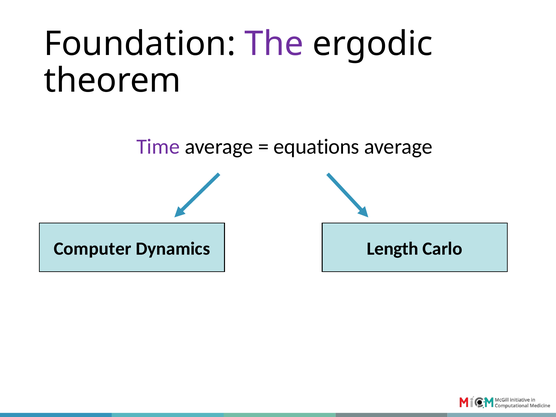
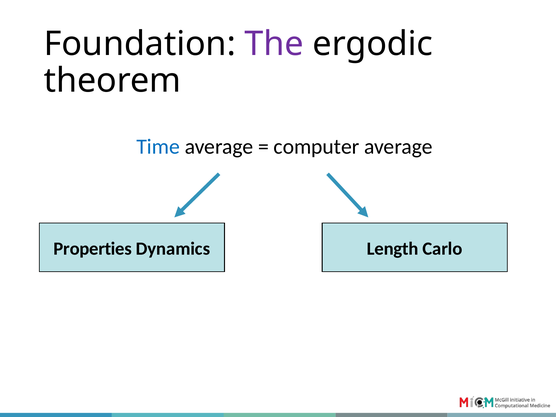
Time colour: purple -> blue (158, 147)
equations: equations -> computer (316, 147)
Computer: Computer -> Properties (93, 249)
